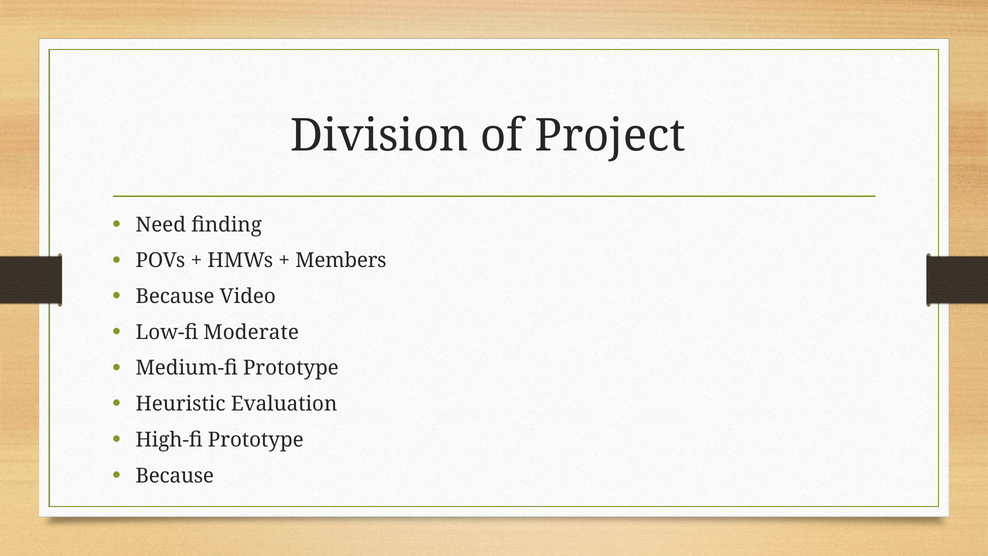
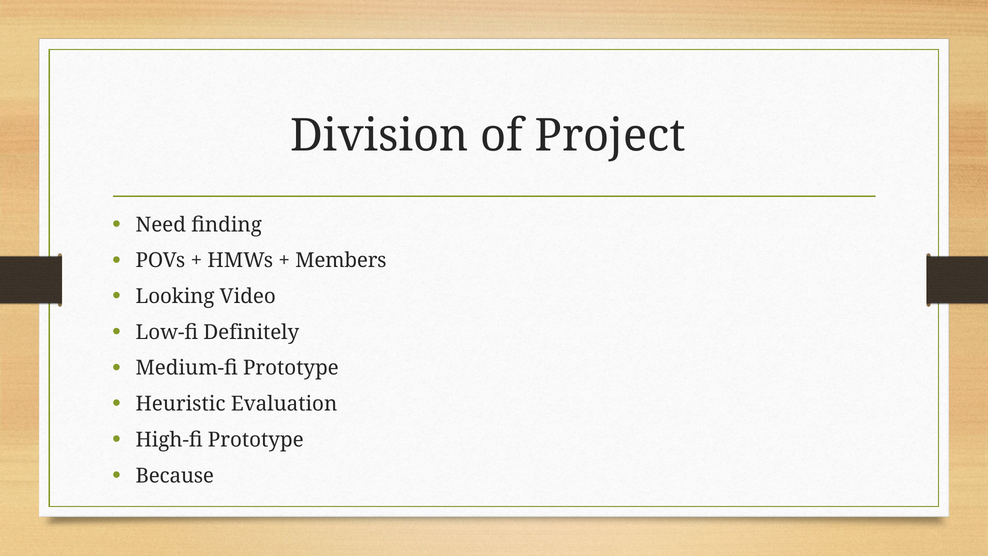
Because: Because -> Looking (175, 296)
Moderate: Moderate -> Definitely (251, 332)
